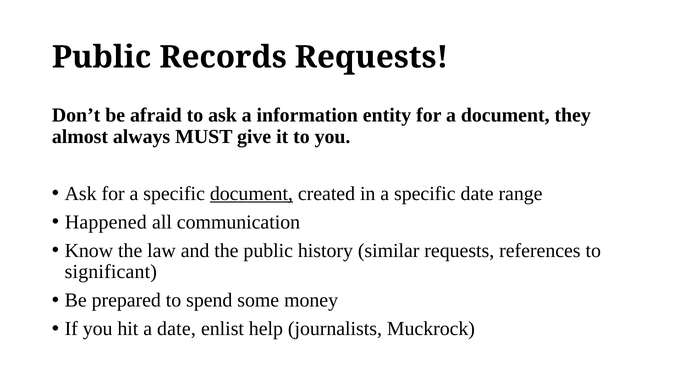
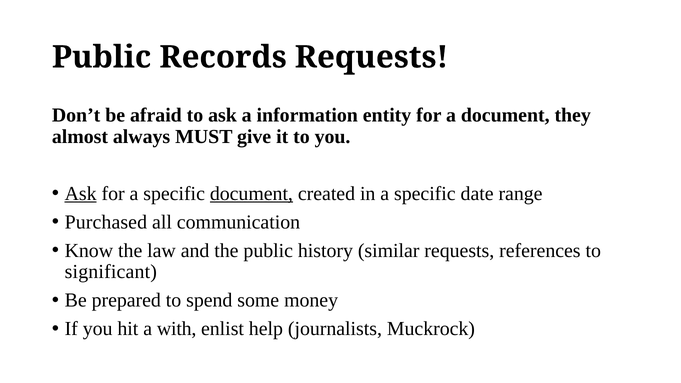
Ask underline: none -> present (81, 194)
Happened: Happened -> Purchased (106, 222)
a date: date -> with (177, 329)
